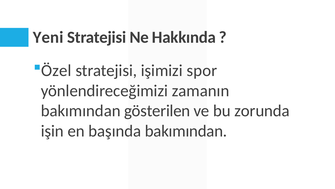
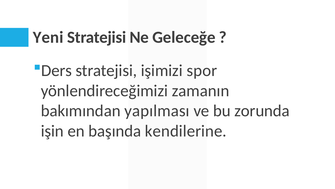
Hakkında: Hakkında -> Geleceğe (184, 37)
Özel: Özel -> Ders (57, 70)
gösterilen: gösterilen -> yapılması (157, 111)
başında bakımından: bakımından -> kendilerine (186, 131)
